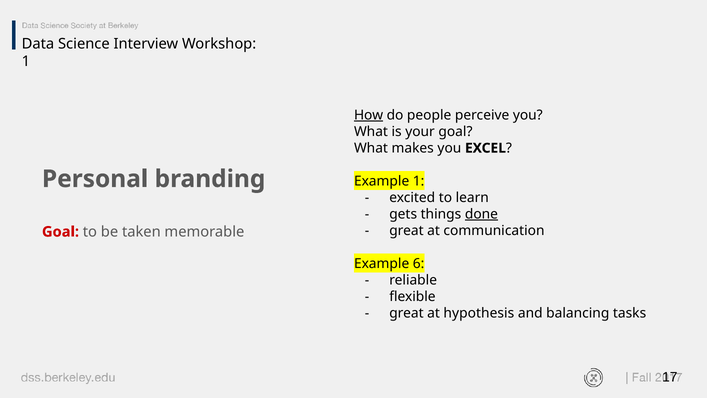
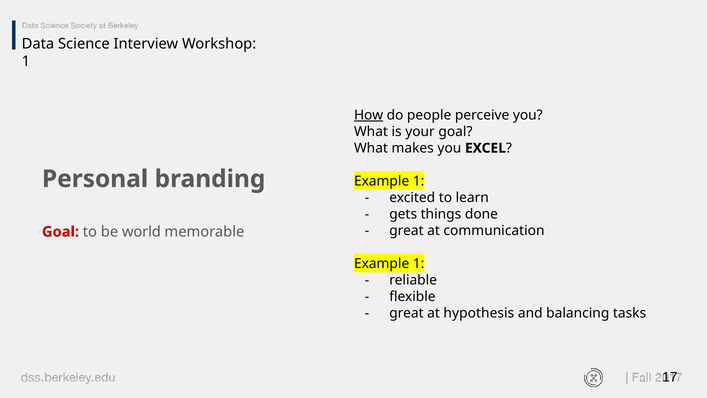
done underline: present -> none (481, 214)
taken: taken -> world (141, 232)
6: 6 -> 1 (419, 264)
